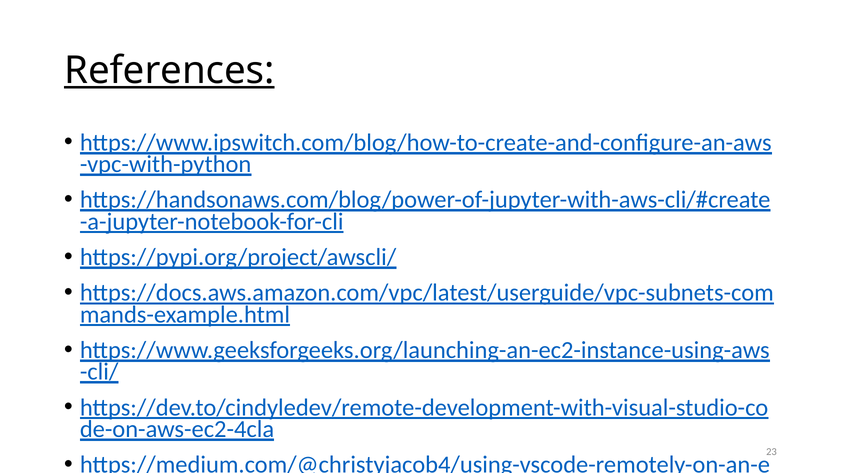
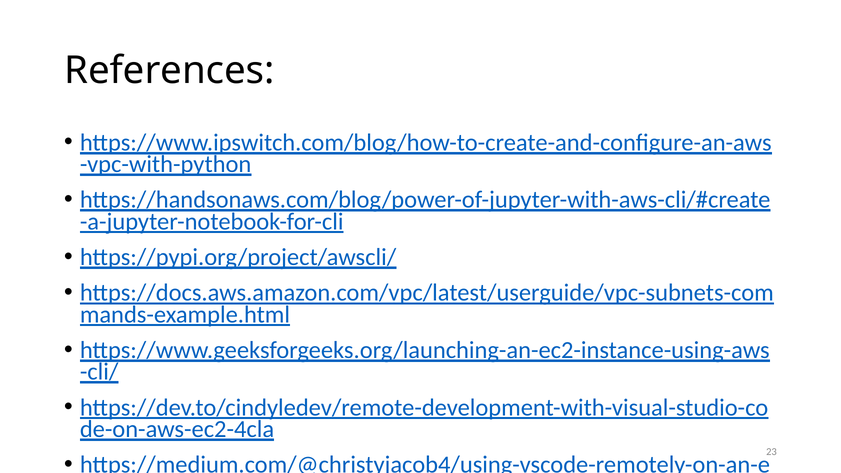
References underline: present -> none (169, 71)
